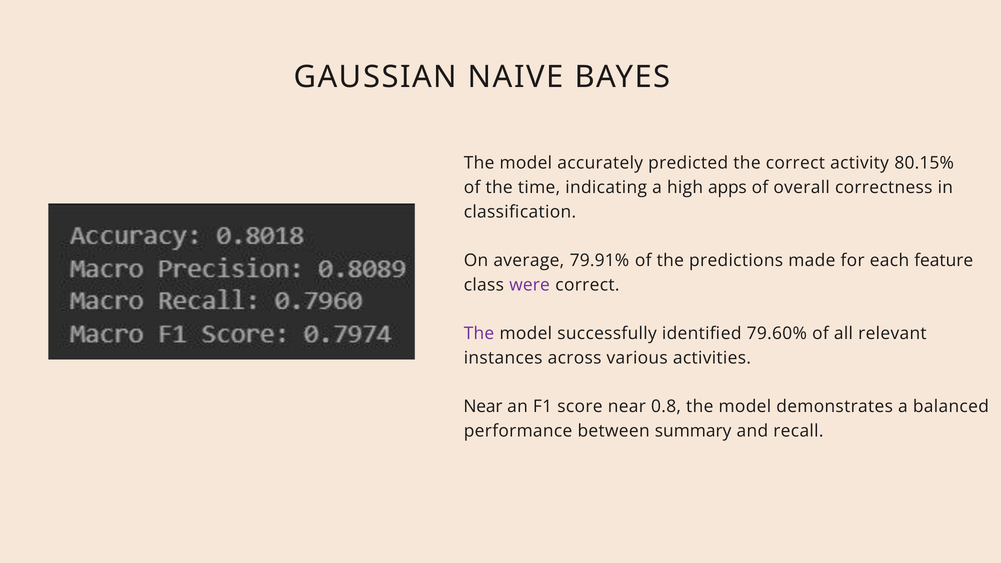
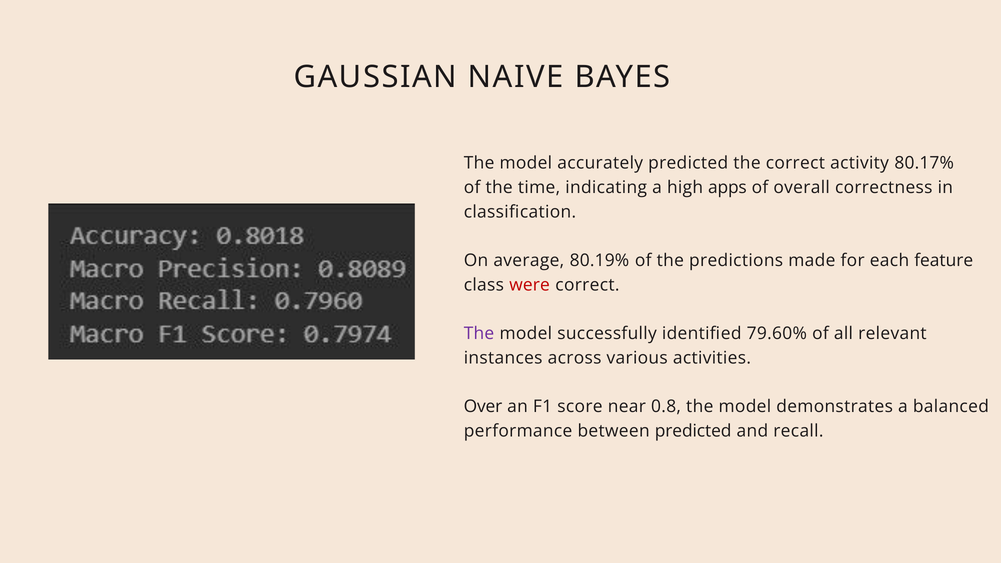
80.15%: 80.15% -> 80.17% (924, 163)
79.91%: 79.91% -> 80.19% (599, 261)
were colour: purple -> red (530, 285)
Near: Near -> Over (483, 407)
between summary: summary -> predicted (693, 431)
